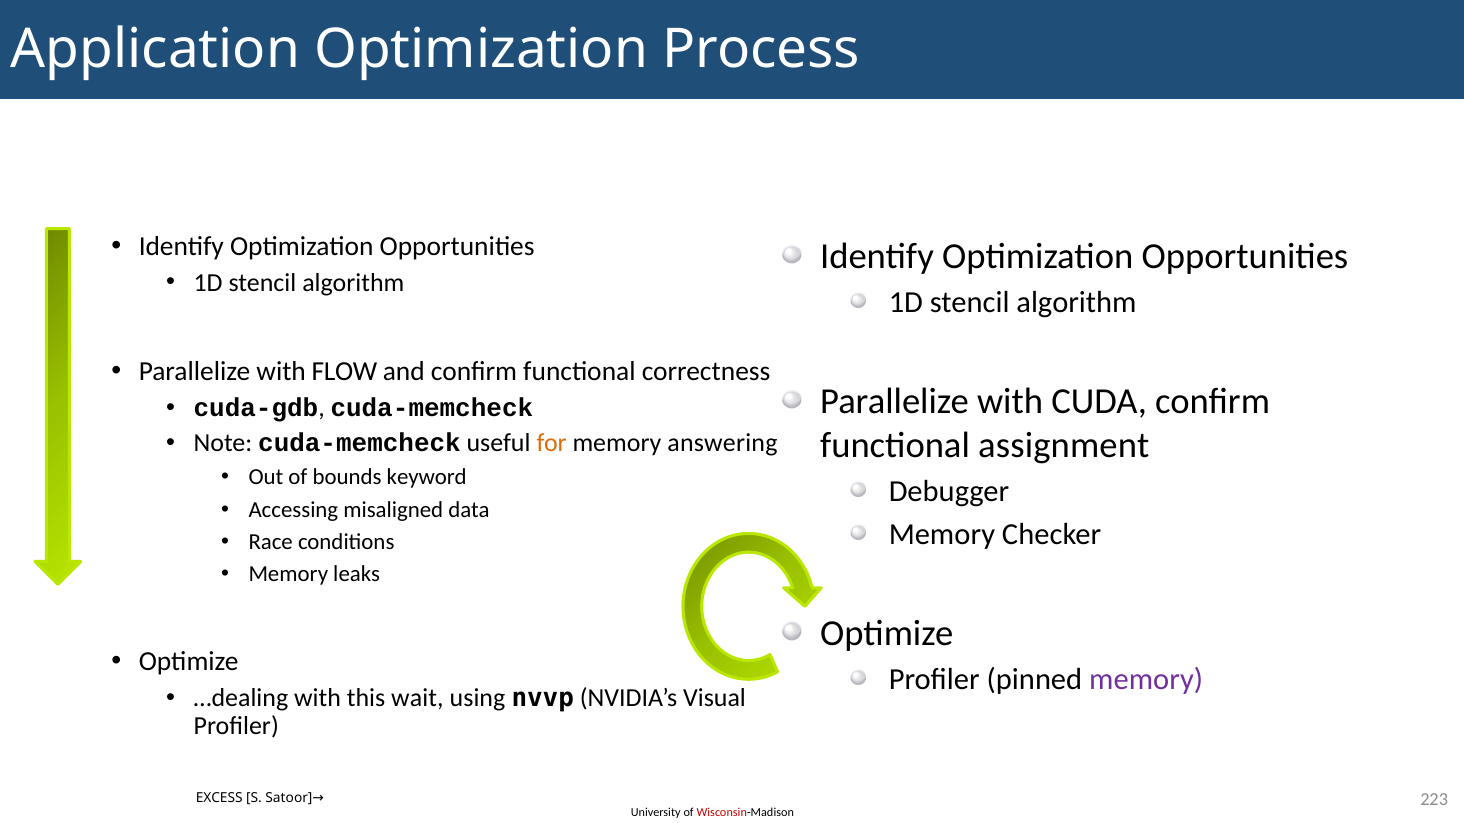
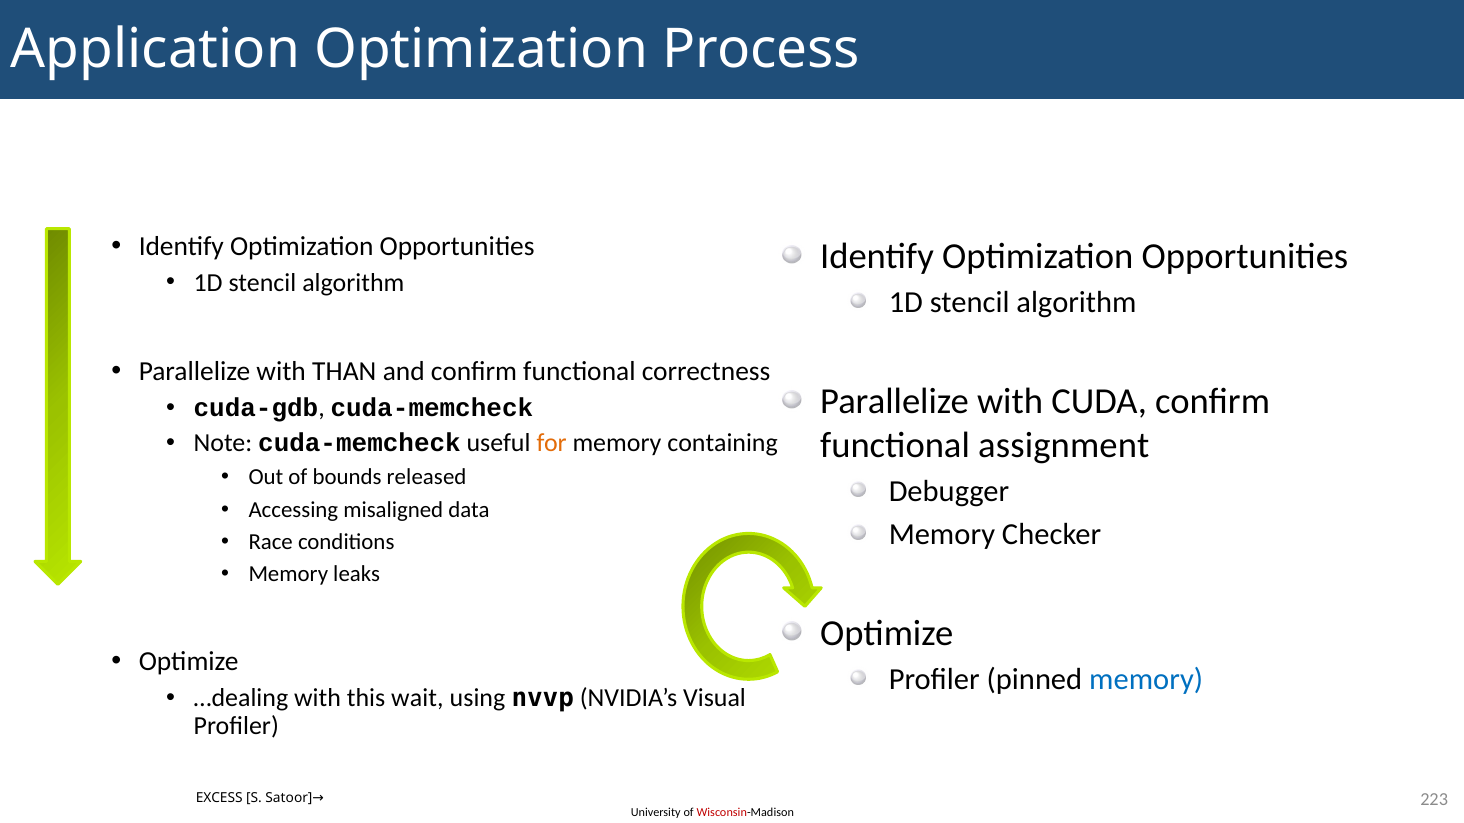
FLOW: FLOW -> THAN (344, 372)
answering: answering -> containing (723, 444)
keyword: keyword -> released (427, 478)
memory colour: purple -> blue (1146, 680)
